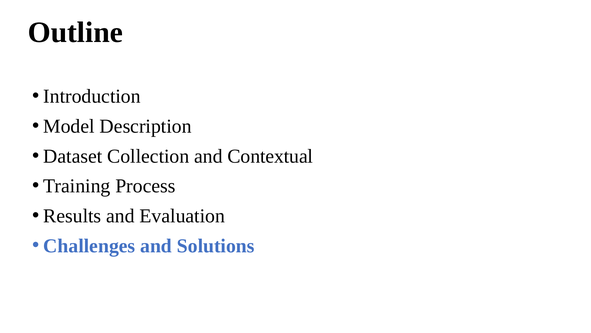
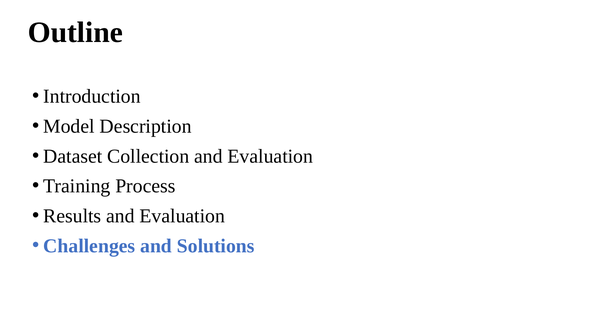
Collection and Contextual: Contextual -> Evaluation (270, 156)
